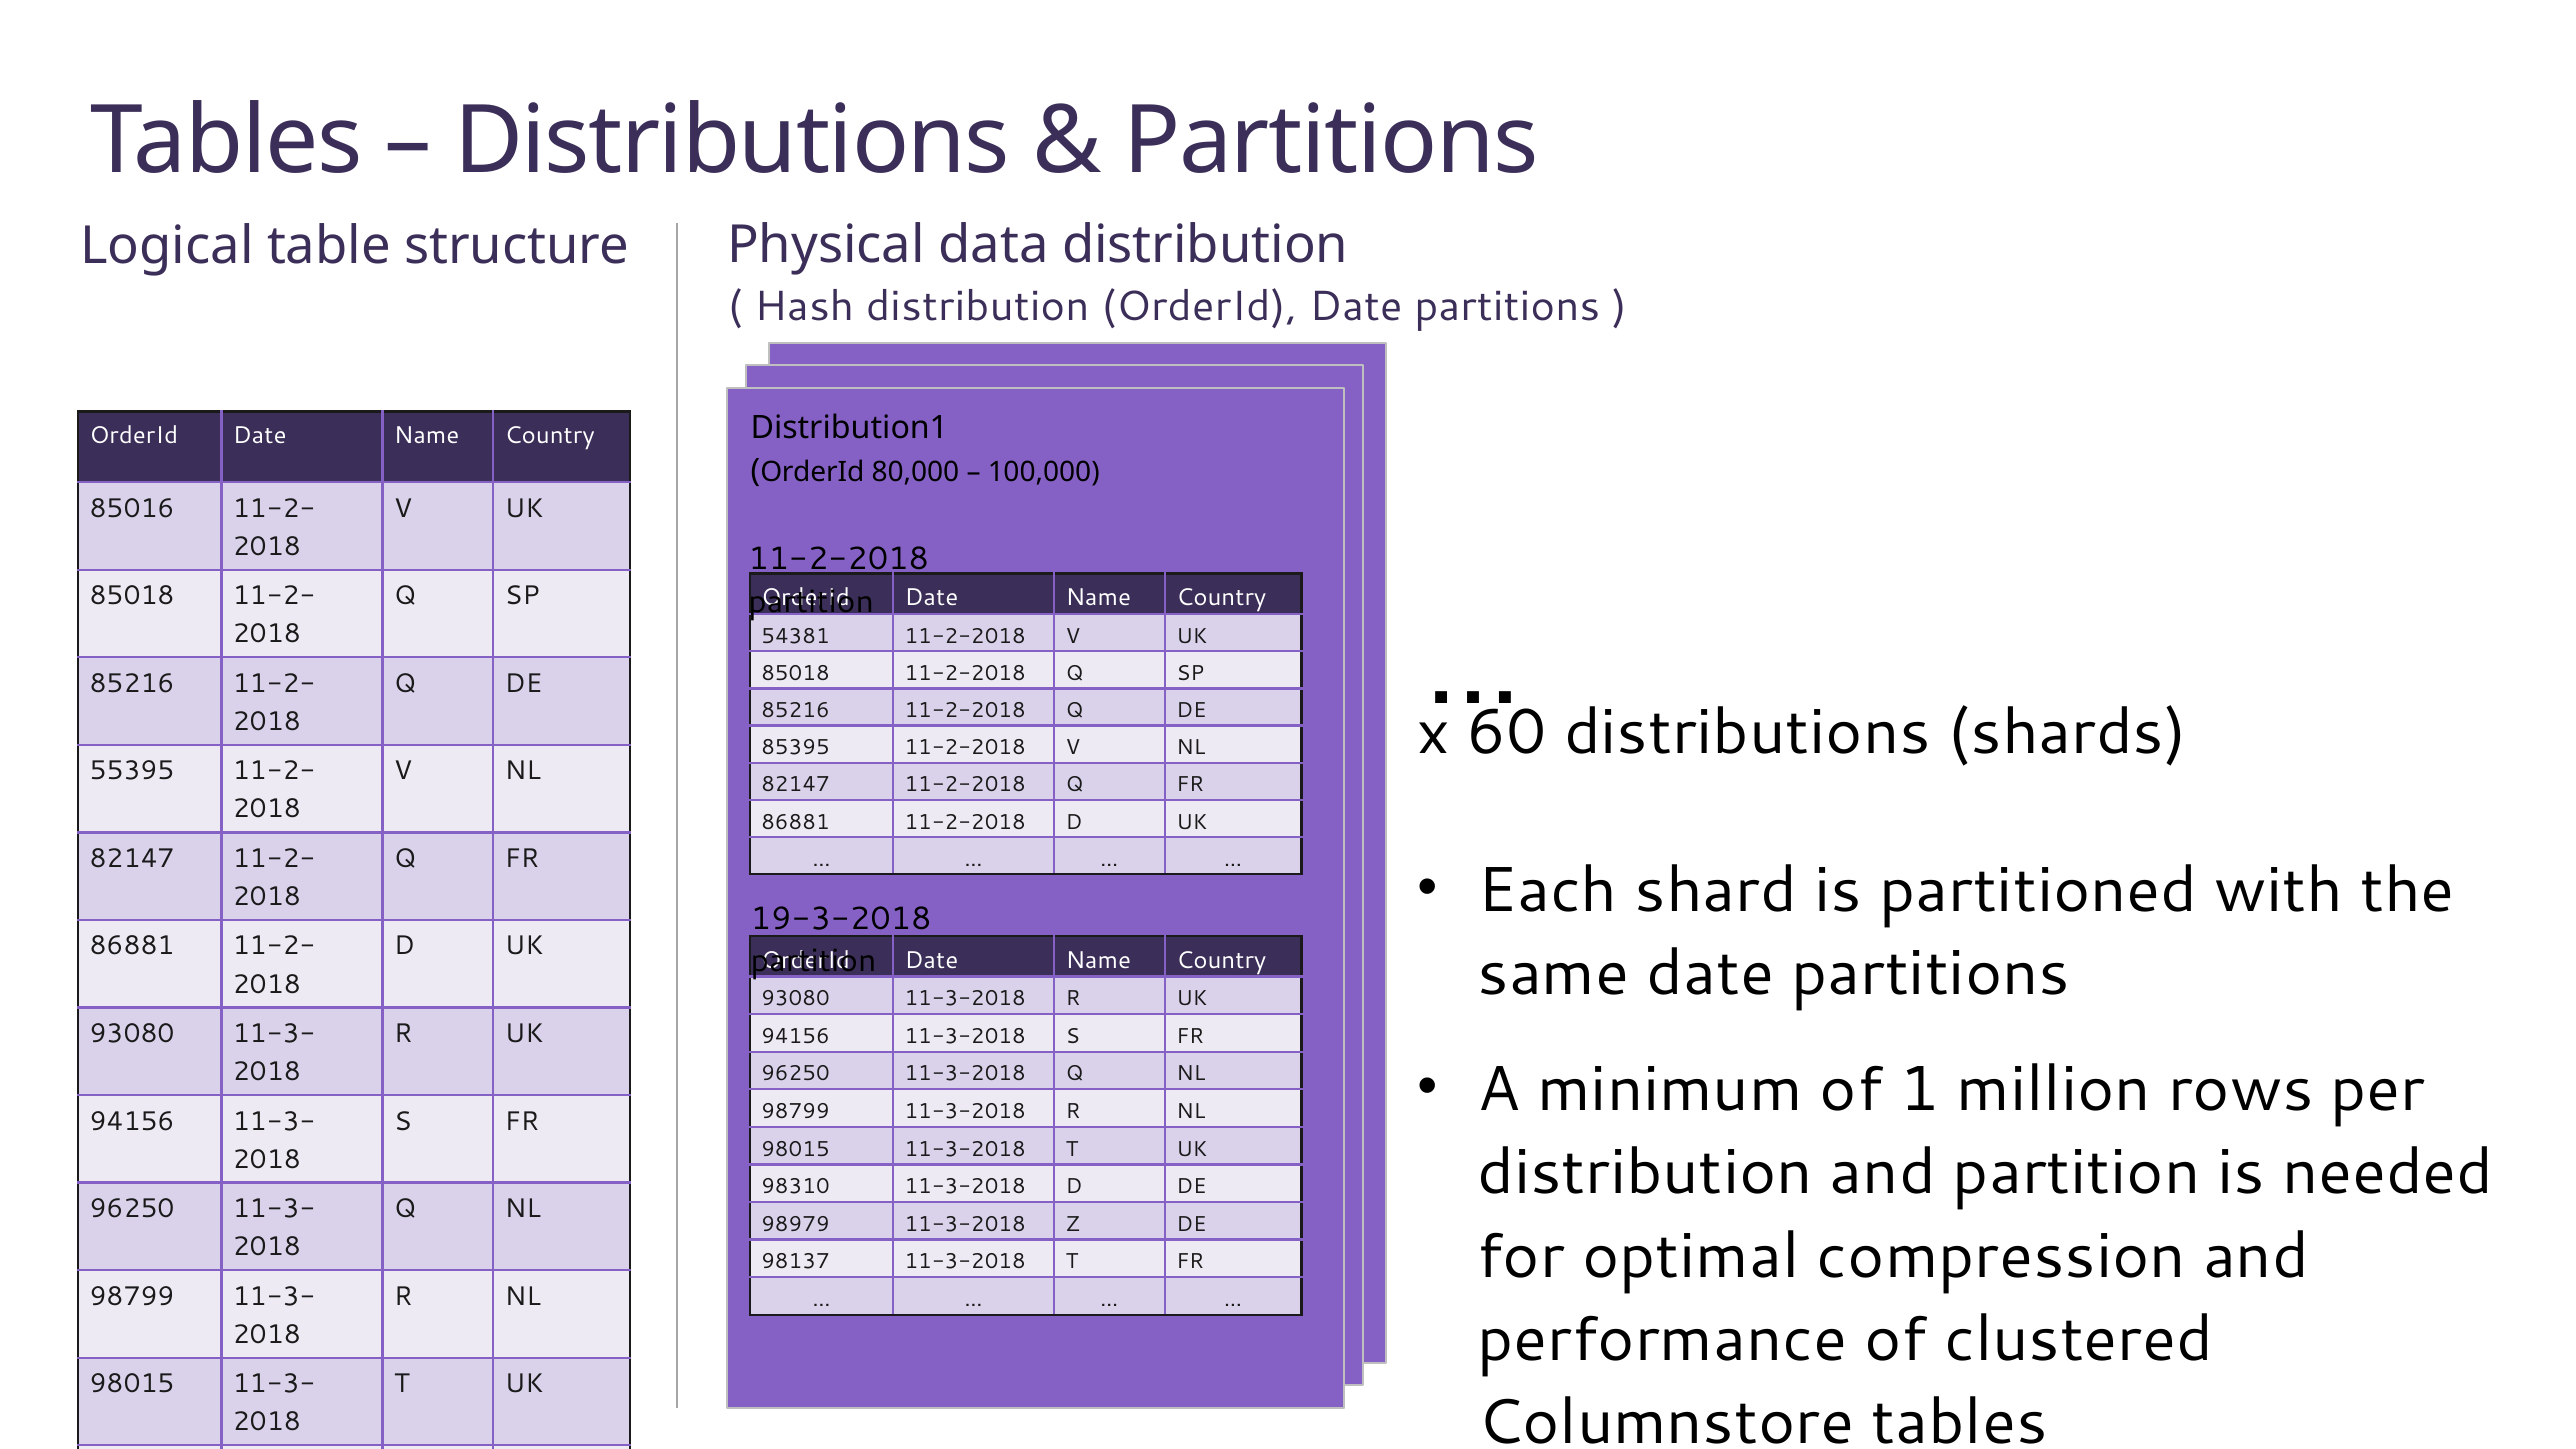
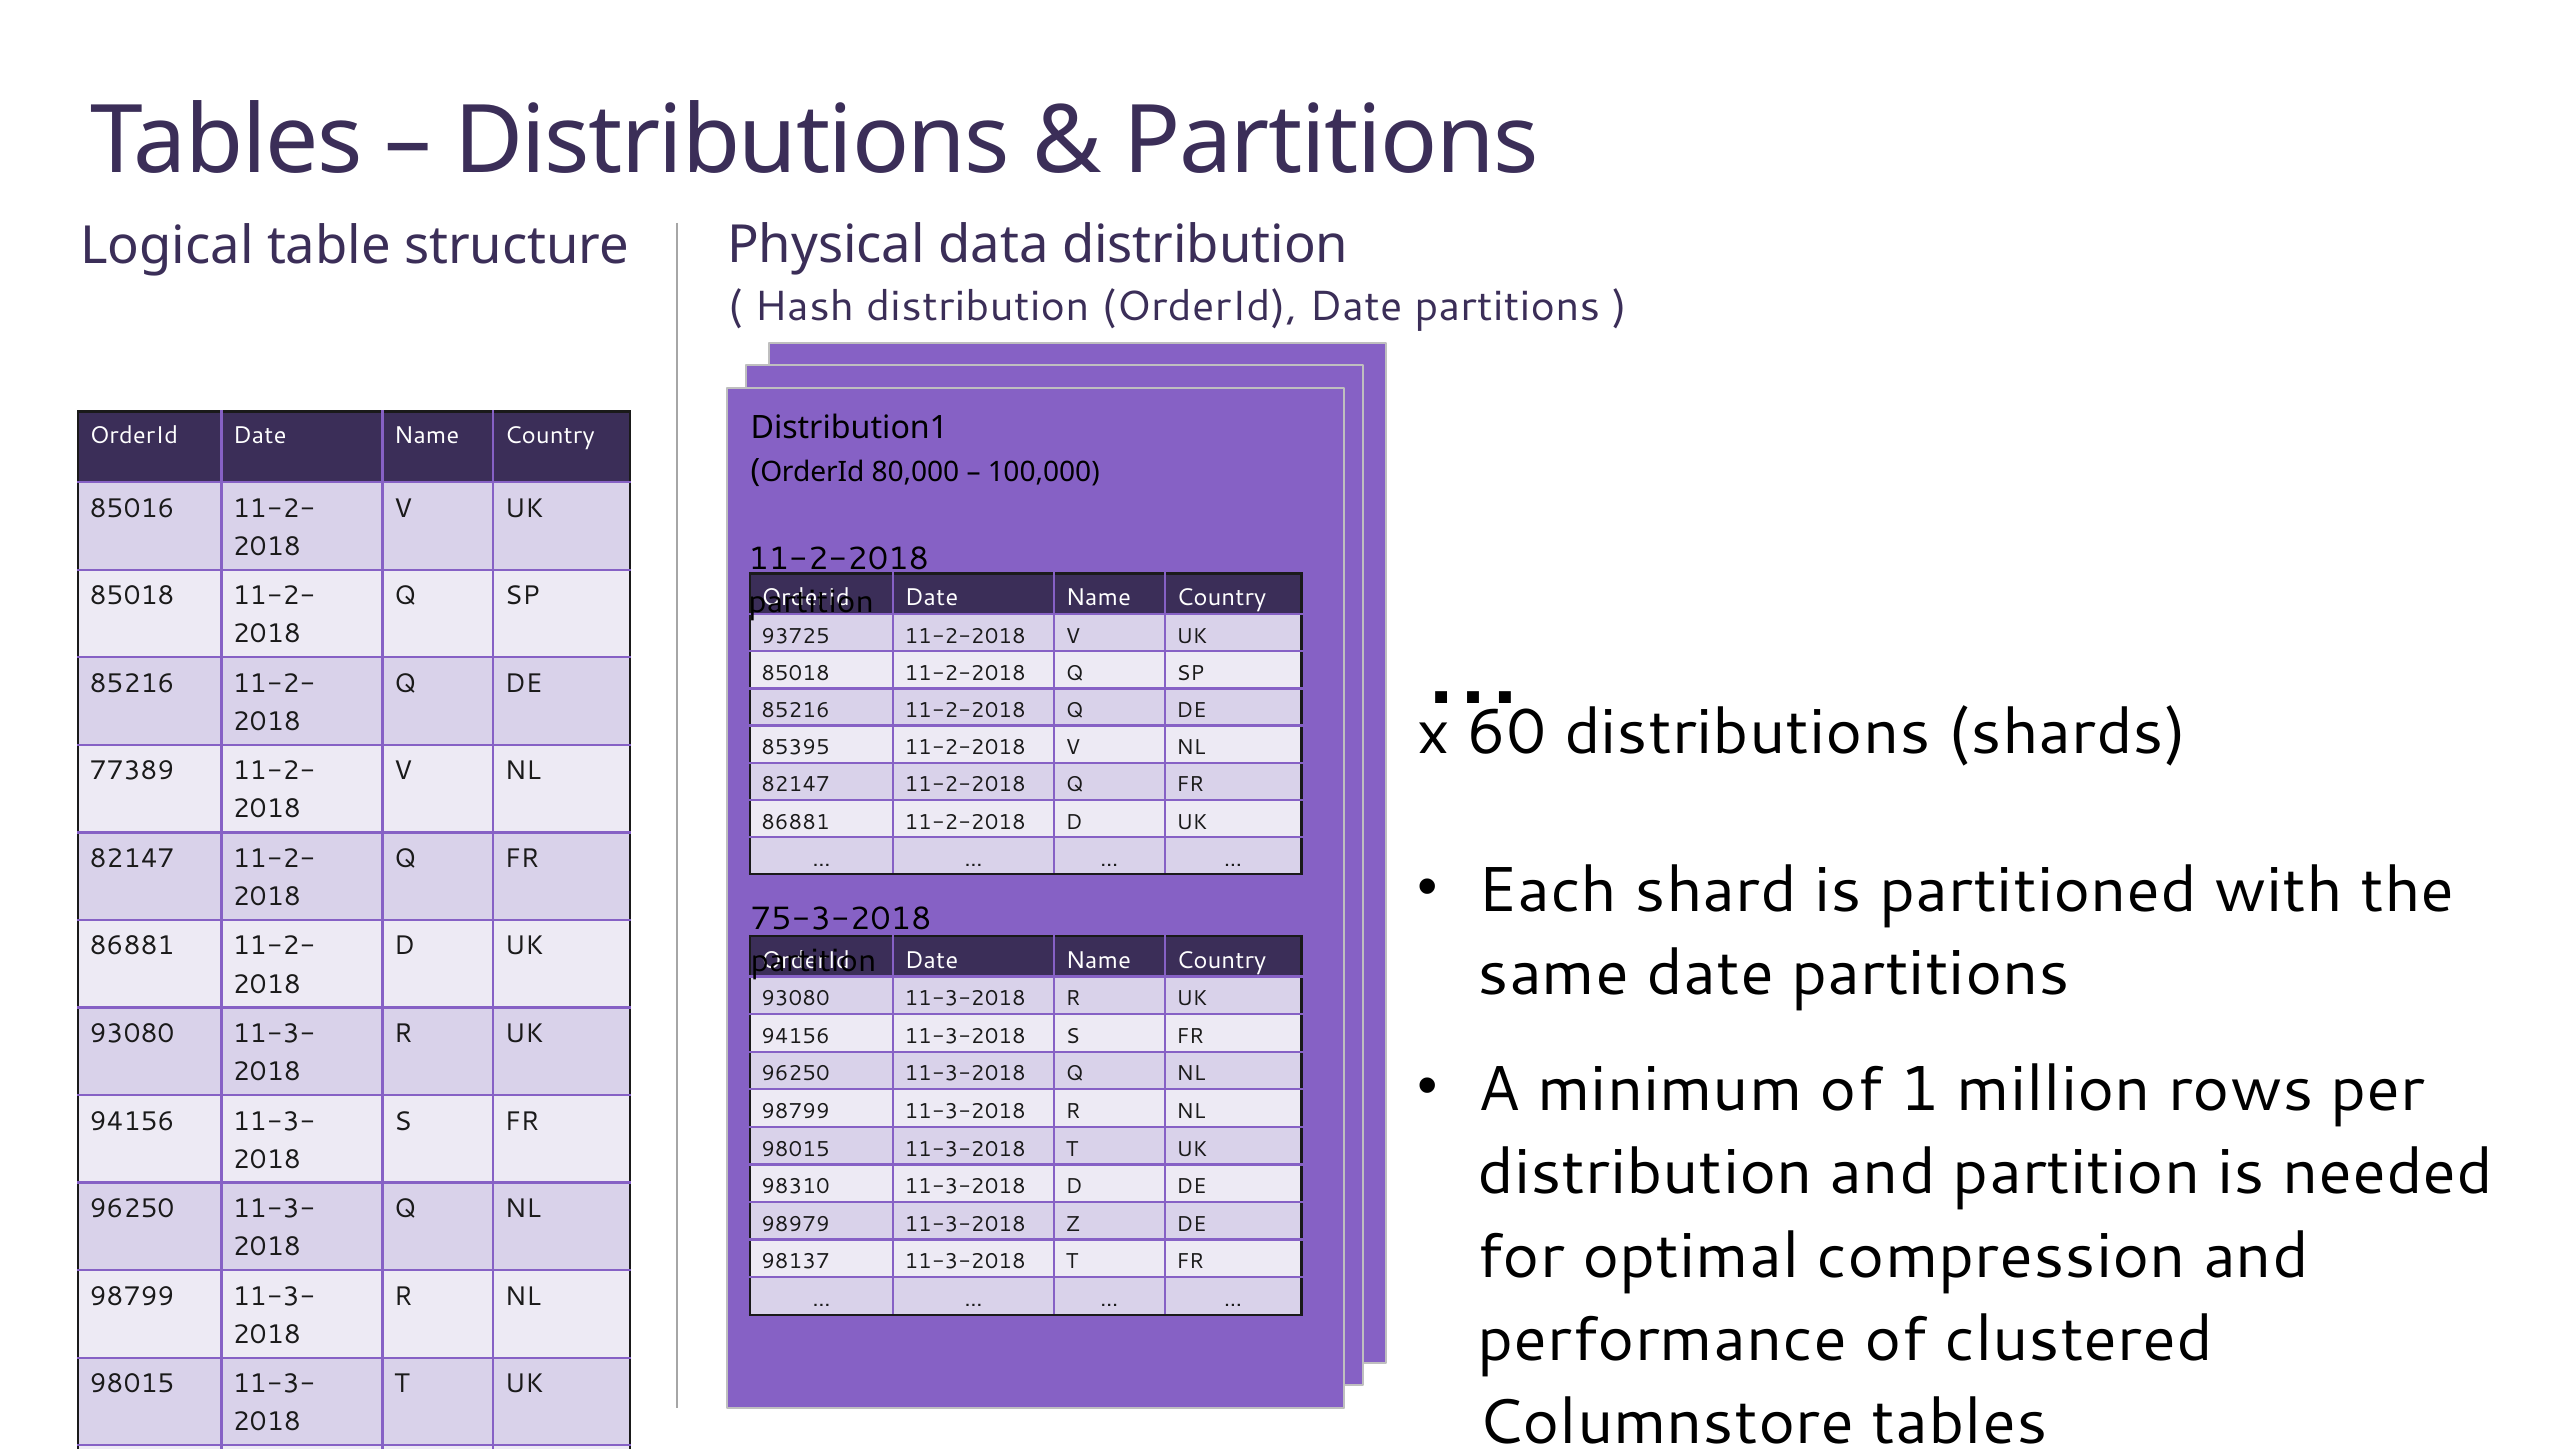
54381: 54381 -> 93725 (796, 636)
55395: 55395 -> 77389 (132, 771)
19-3-2018: 19-3-2018 -> 75-3-2018 (841, 919)
